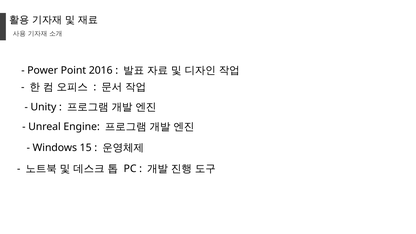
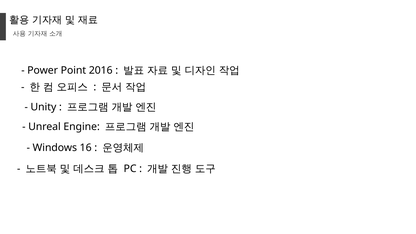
15: 15 -> 16 (86, 148)
